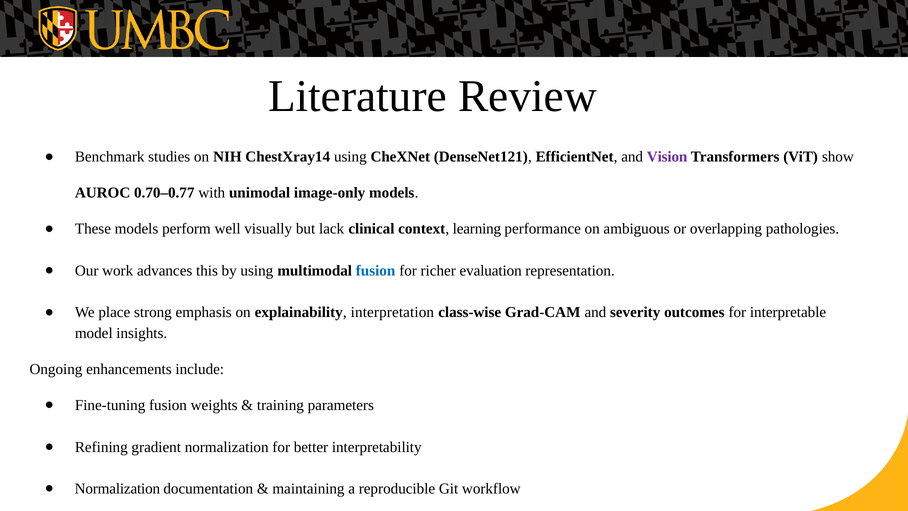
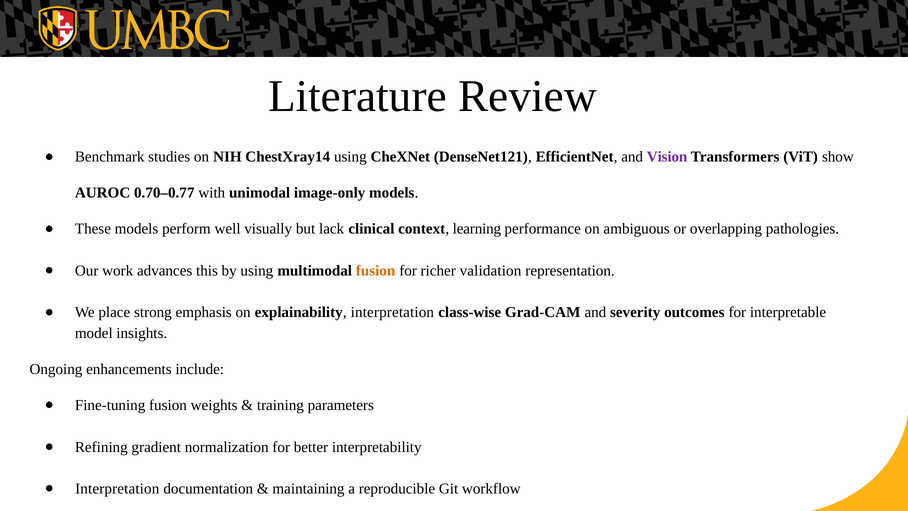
fusion colour: blue -> orange (376, 271)
evaluation: evaluation -> validation (491, 271)
Normalization: Normalization -> Interpretation (117, 489)
